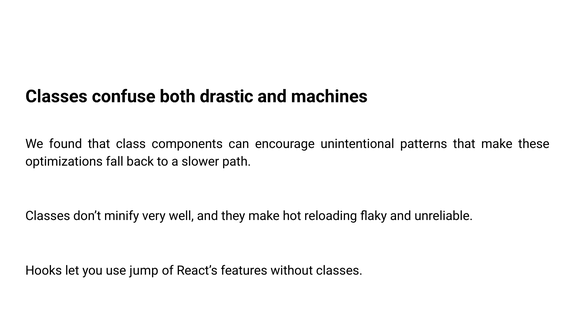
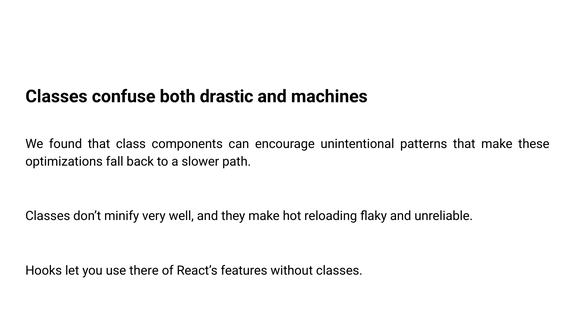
jump: jump -> there (144, 270)
